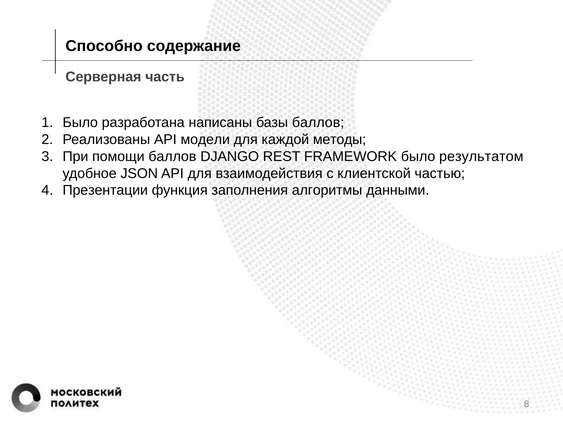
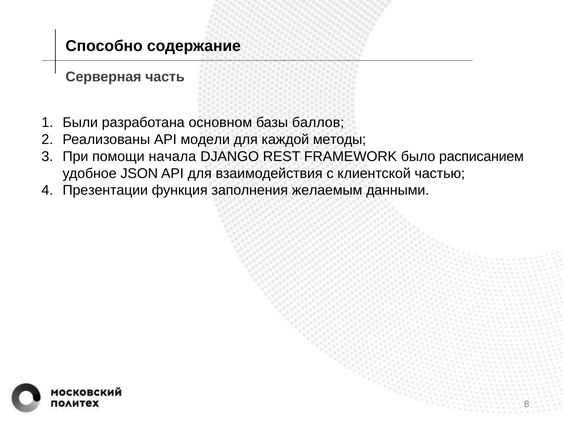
Было: Было -> Были (80, 122)
написаны: написаны -> основном (220, 122)
помощи баллов: баллов -> начала (172, 156)
результатом: результатом -> расписанием (481, 156)
алгоритмы: алгоритмы -> желаемым (327, 190)
